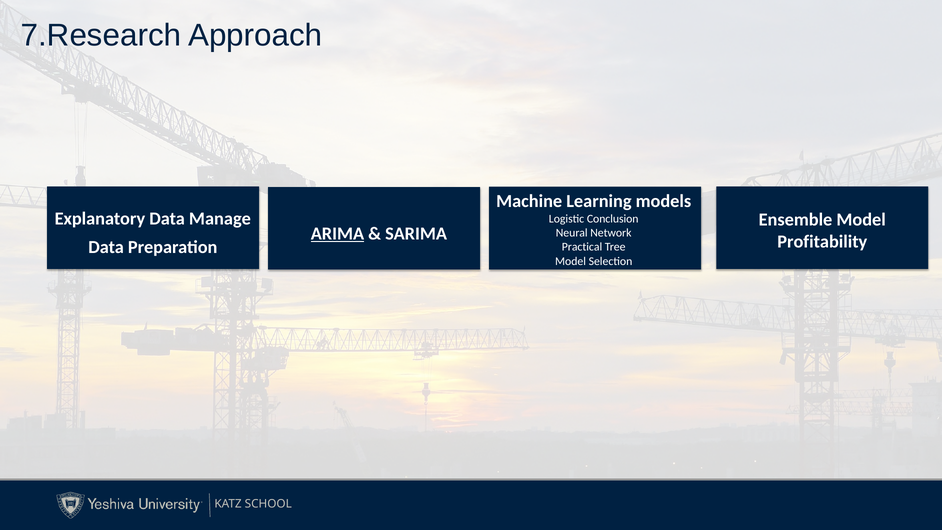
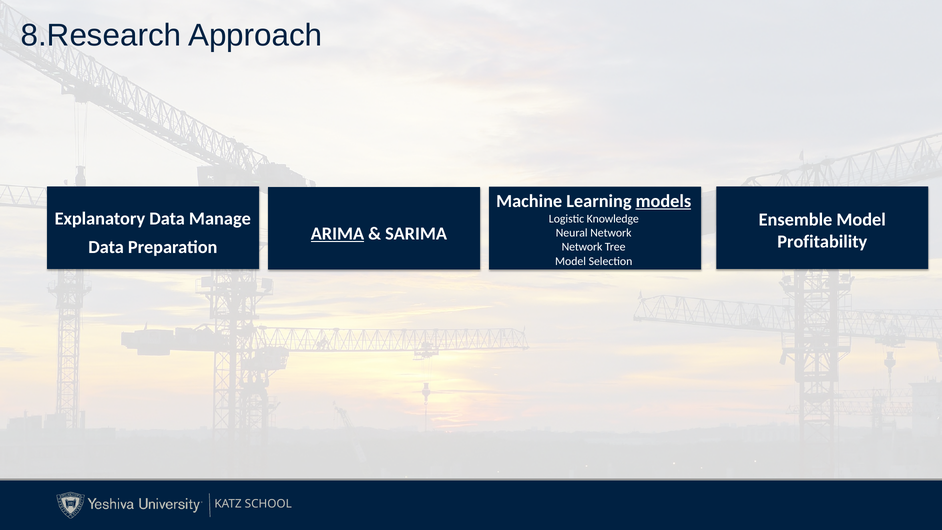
7.Research: 7.Research -> 8.Research (101, 35)
models underline: none -> present (663, 201)
Conclusion: Conclusion -> Knowledge (613, 219)
Practical: Practical -> Network (582, 247)
